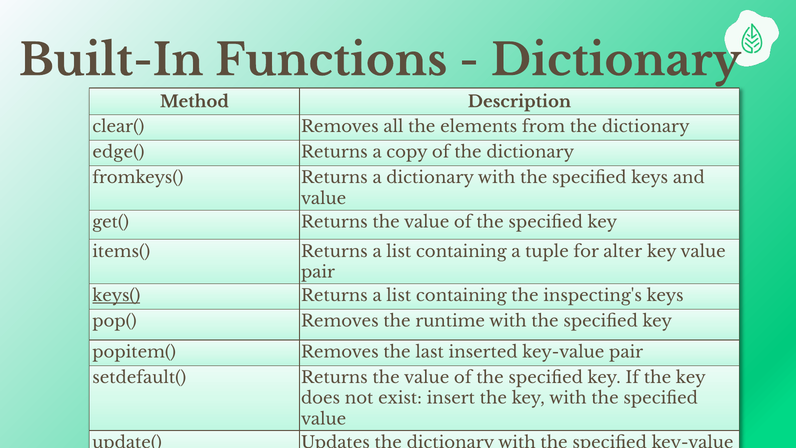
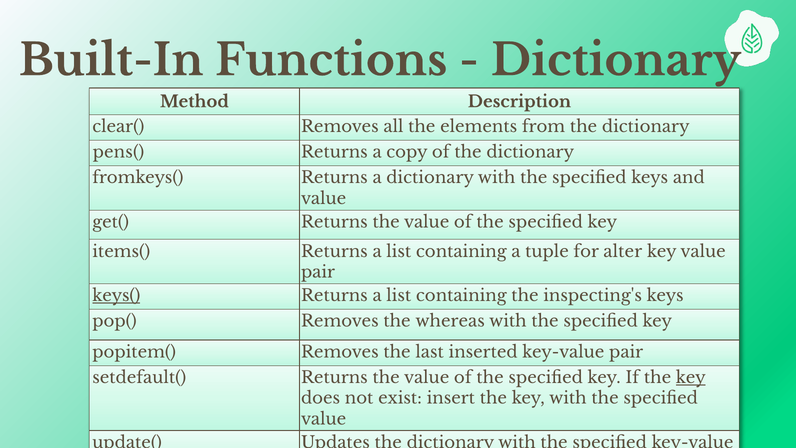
edge(: edge( -> pens( (118, 152)
runtime: runtime -> whereas (450, 321)
key underline: none -> present (691, 378)
